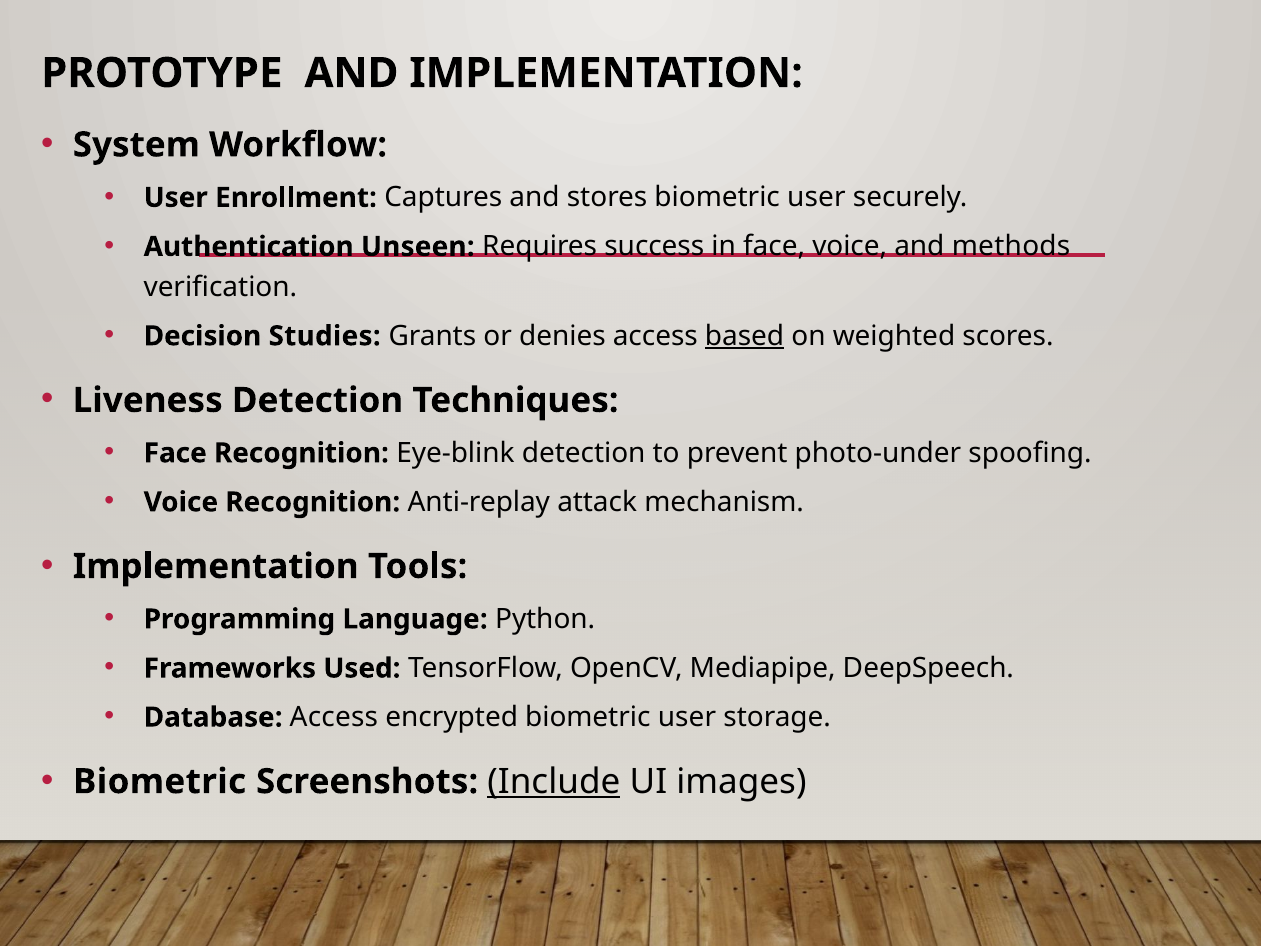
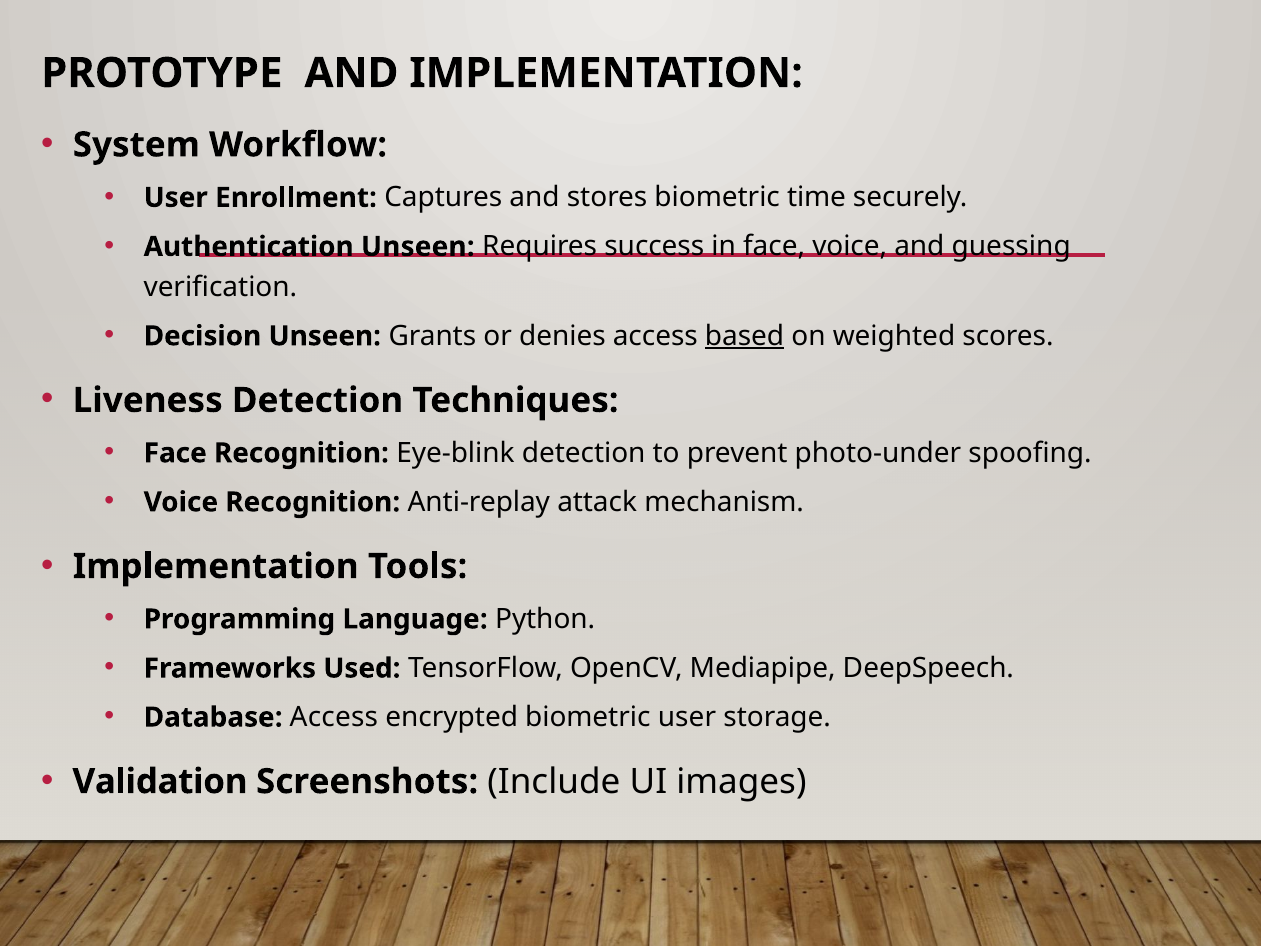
stores biometric user: user -> time (817, 198)
methods: methods -> guessing (1011, 247)
Decision Studies: Studies -> Unseen (325, 336)
Biometric: Biometric -> Validation (160, 781)
Include underline: present -> none (554, 781)
